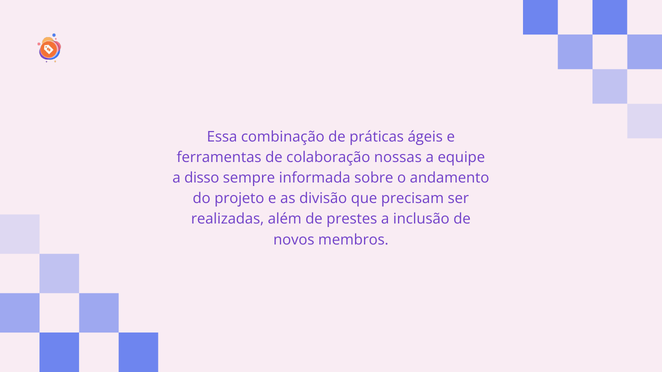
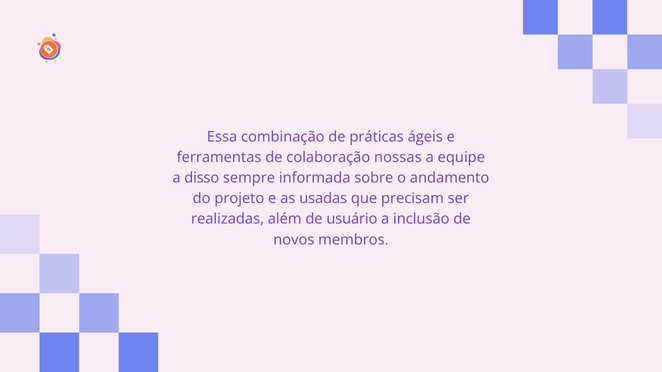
divisão: divisão -> usadas (323, 199)
prestes: prestes -> usuário (352, 219)
